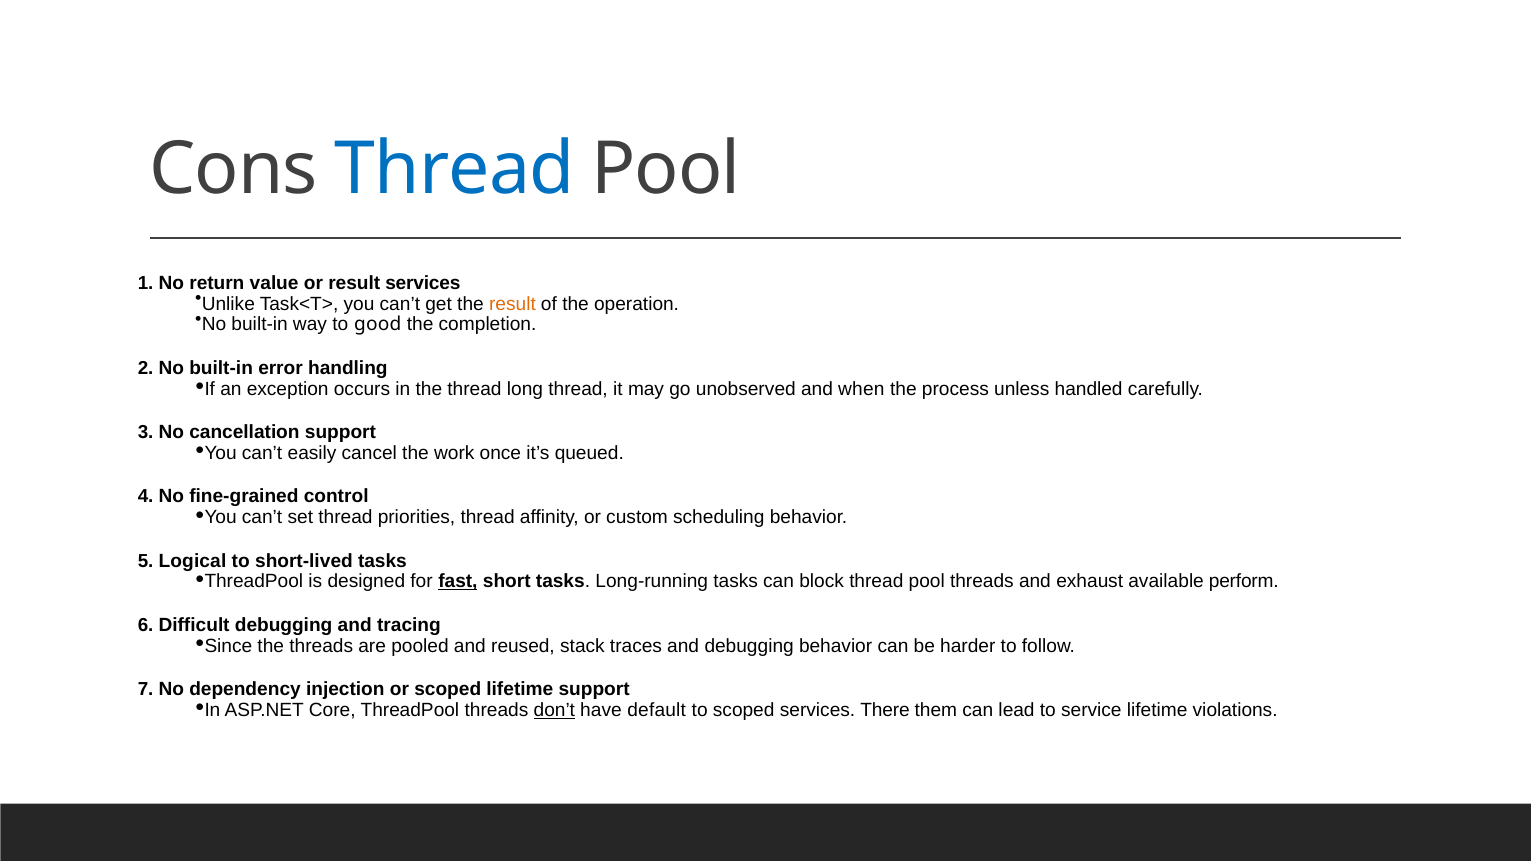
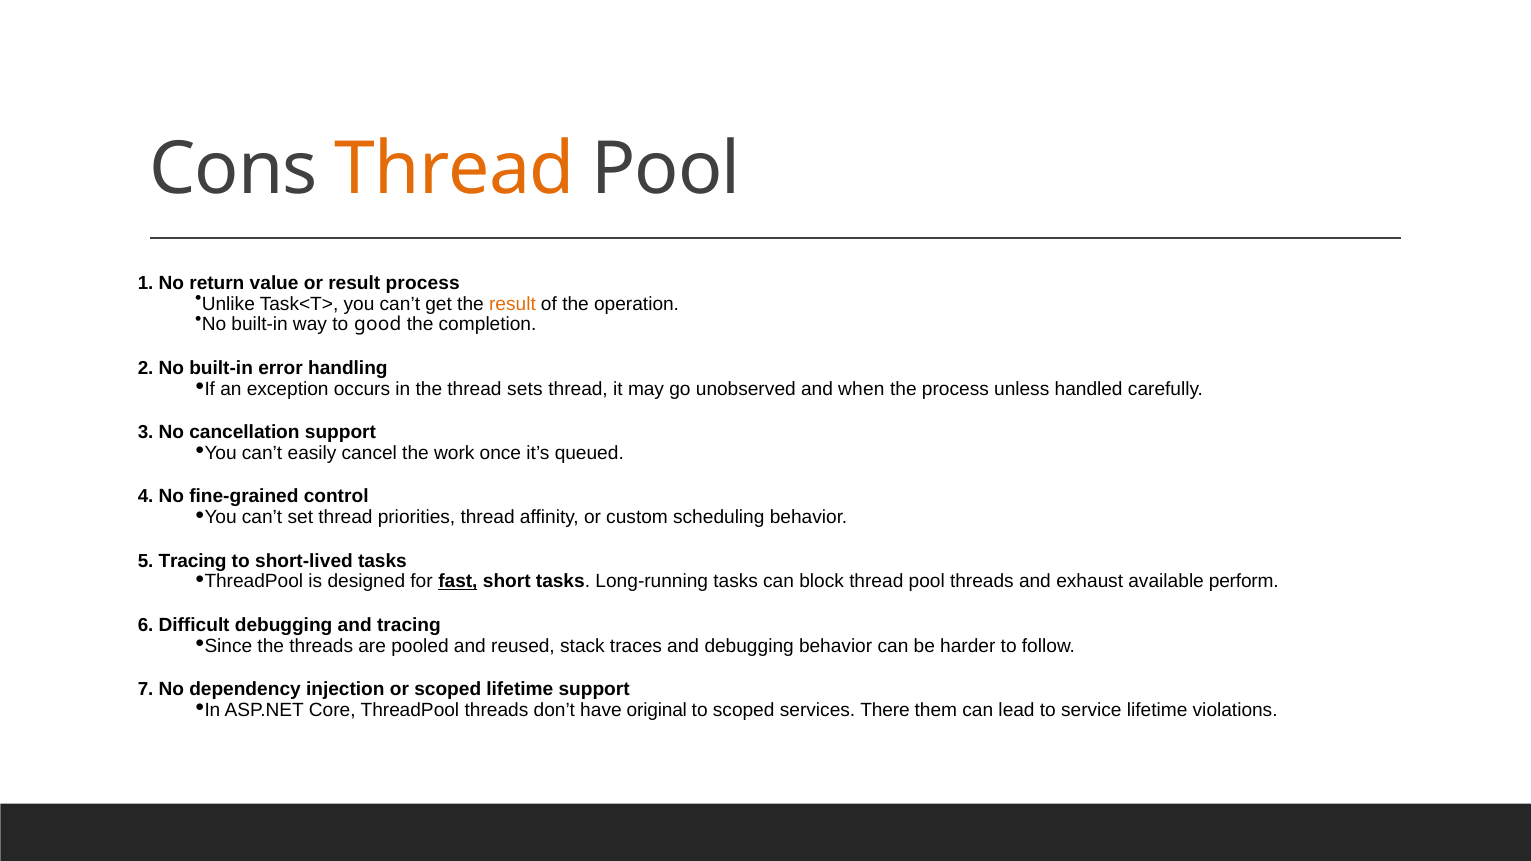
Thread colour: blue -> orange (455, 169)
result services: services -> process (423, 283)
long: long -> sets (525, 389)
Logical: Logical -> Tracing (193, 561)
don’t underline: present -> none (554, 710)
default: default -> original (657, 710)
